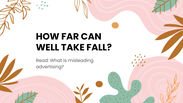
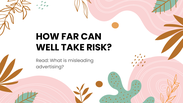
FALL: FALL -> RISK (99, 48)
